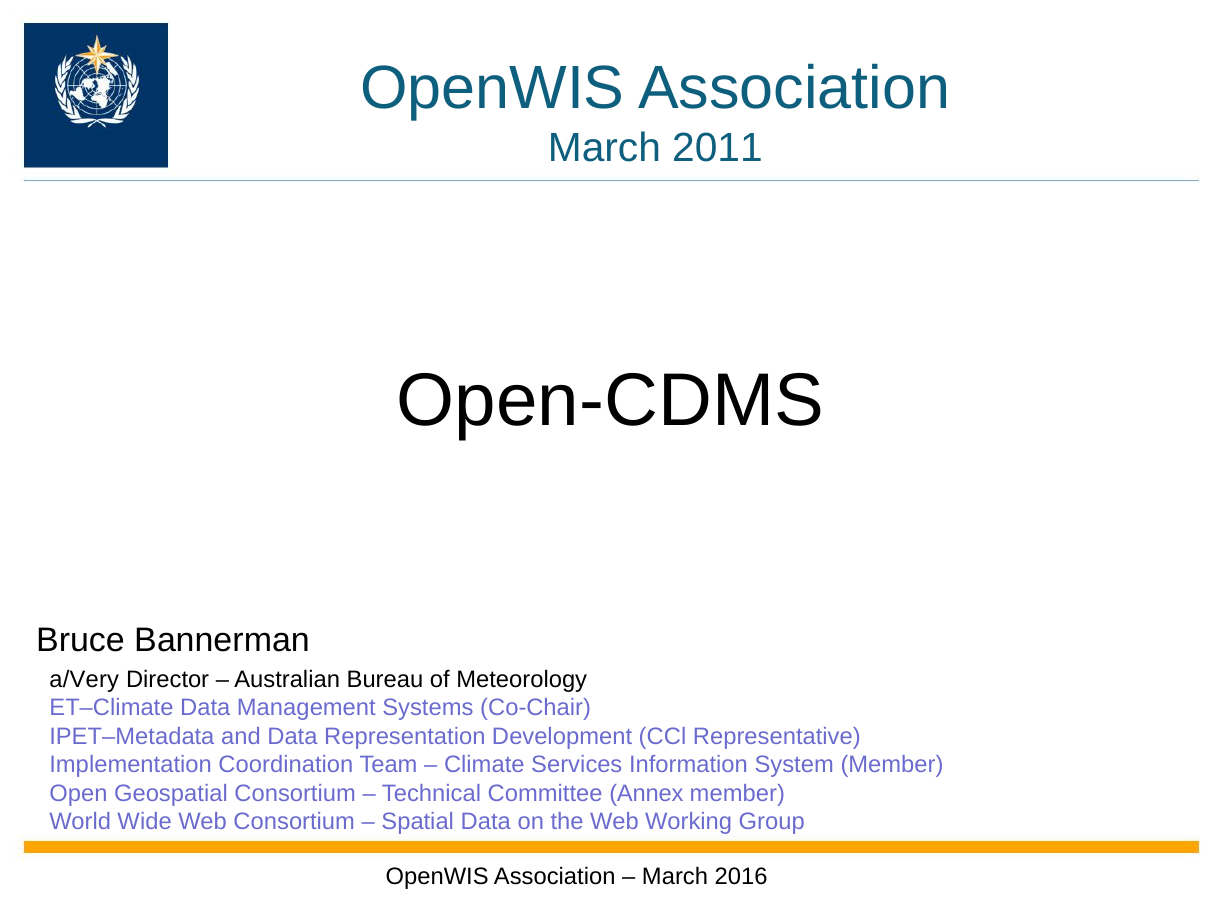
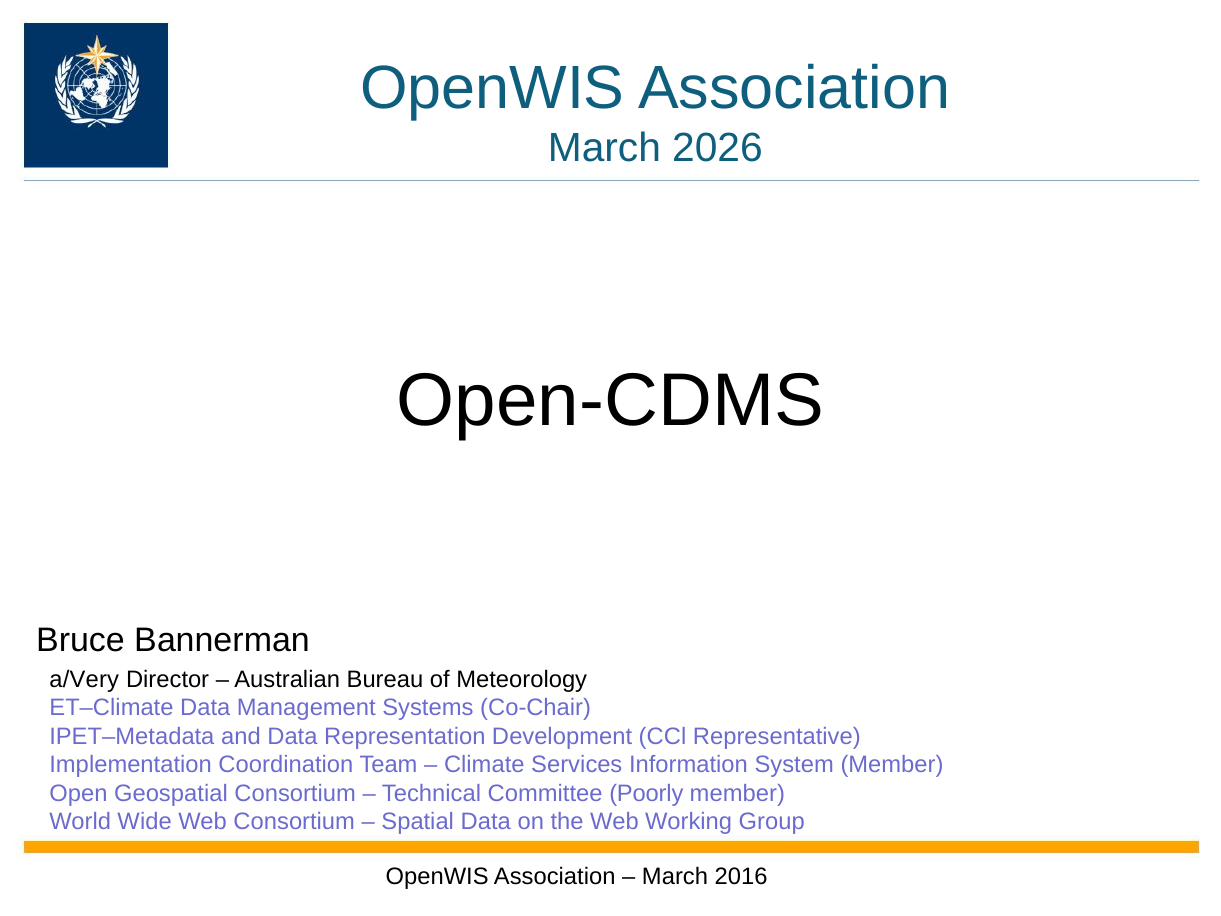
2011: 2011 -> 2026 (717, 148)
Annex: Annex -> Poorly (646, 793)
